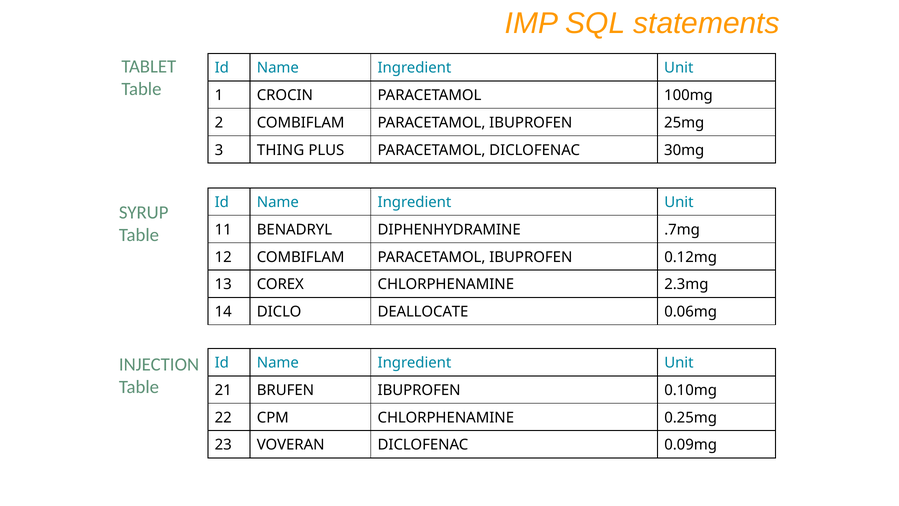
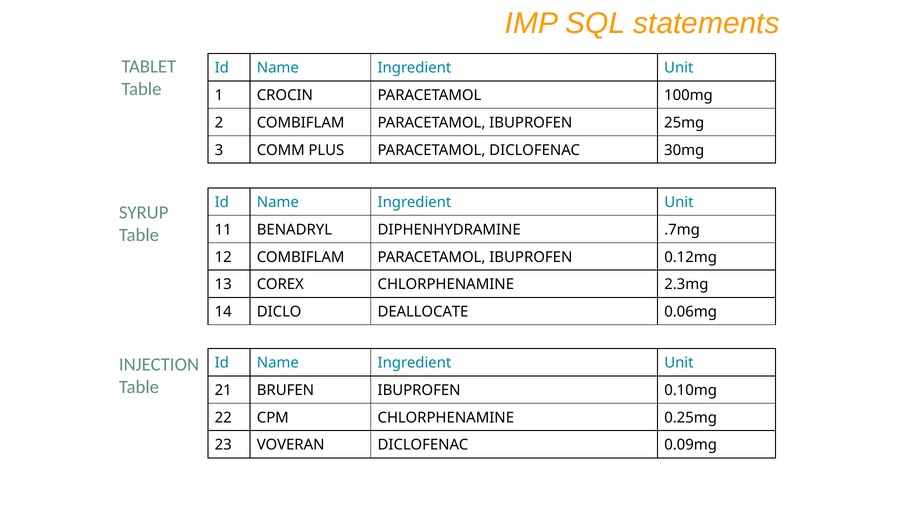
THING: THING -> COMM (281, 150)
